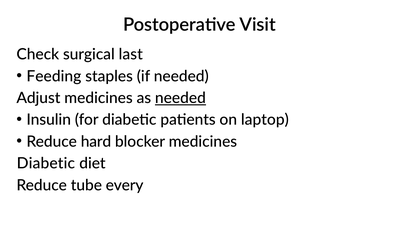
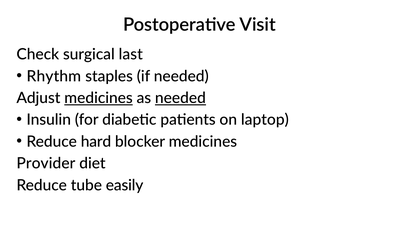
Feeding: Feeding -> Rhythm (54, 76)
medicines underline: none -> present (99, 98)
Diabetic: Diabetic -> Provider (46, 163)
every: every -> easily (125, 185)
